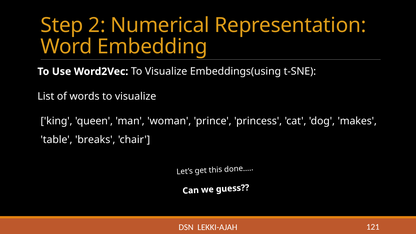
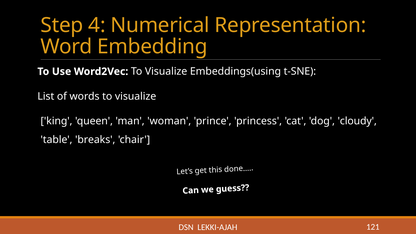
2: 2 -> 4 (97, 25)
makes: makes -> cloudy (357, 121)
